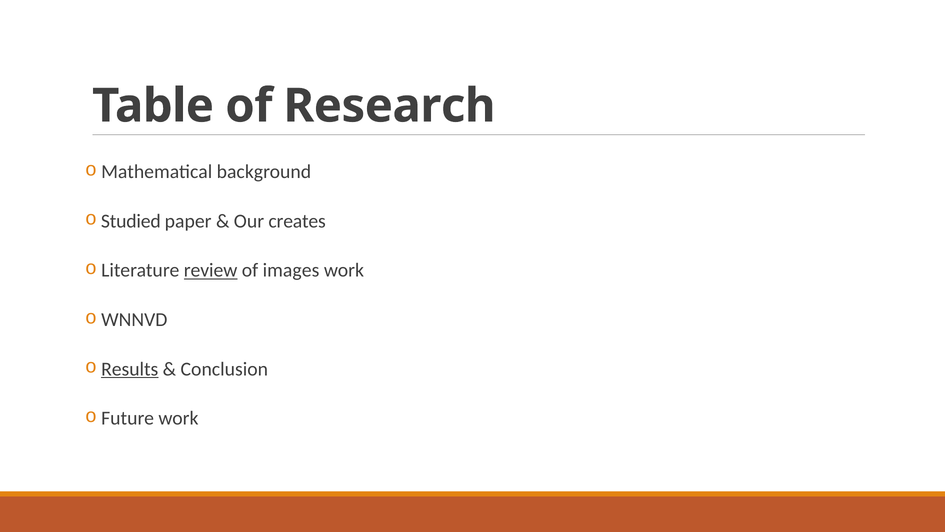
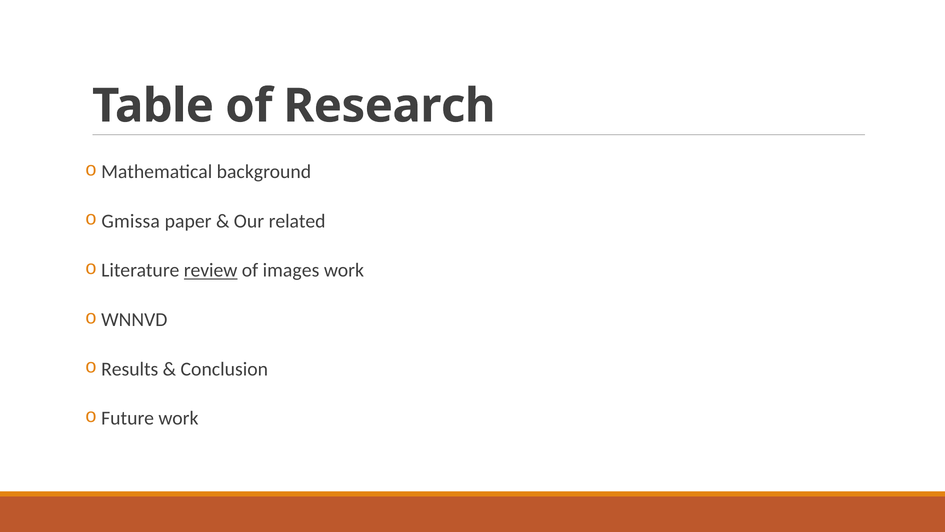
Studied: Studied -> Gmissa (131, 221)
creates: creates -> related (297, 221)
Results underline: present -> none (130, 369)
